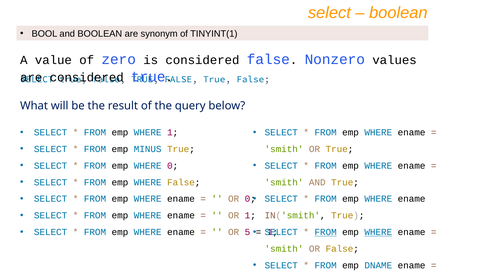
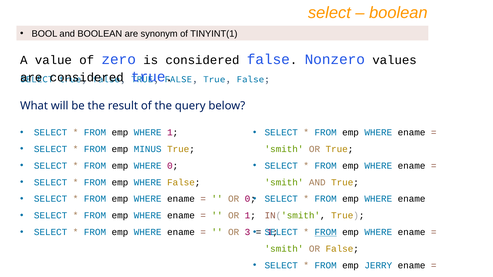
5: 5 -> 3 (248, 232)
WHERE underline: present -> none (378, 232)
DNAME: DNAME -> JERRY (378, 266)
